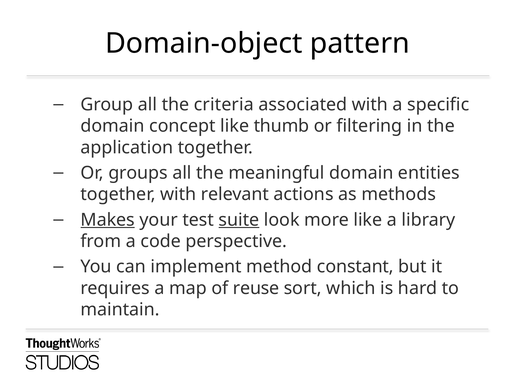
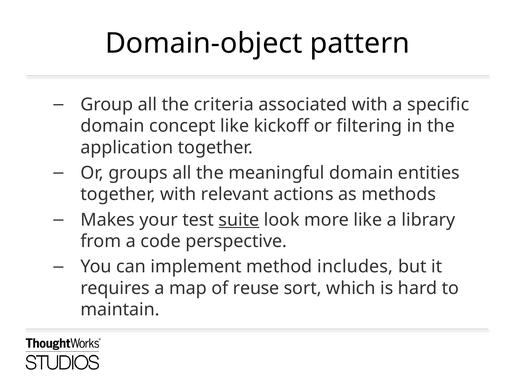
thumb: thumb -> kickoff (281, 126)
Makes underline: present -> none (108, 220)
constant: constant -> includes (355, 267)
